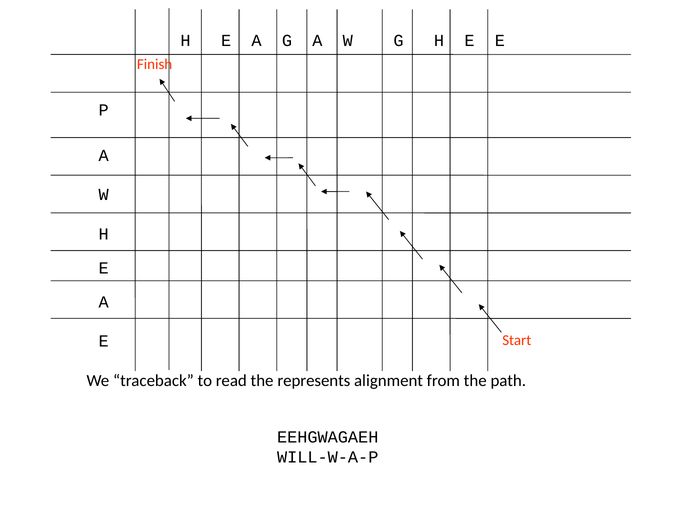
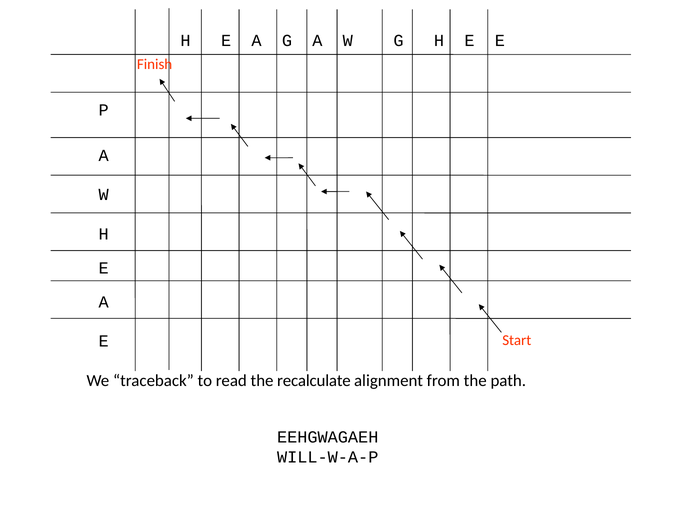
represents: represents -> recalculate (314, 381)
